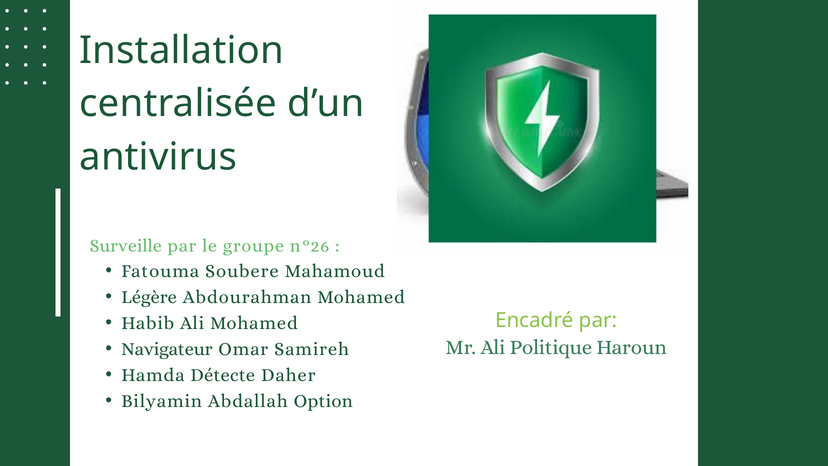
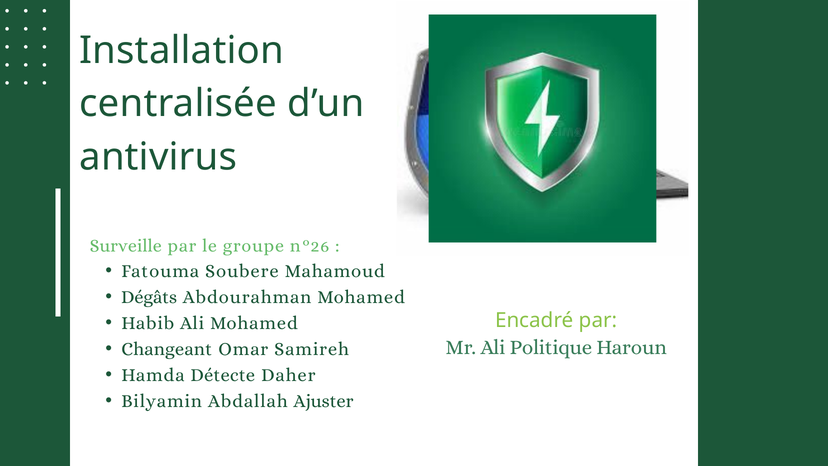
Légère: Légère -> Dégâts (149, 297)
Navigateur: Navigateur -> Changeant (167, 349)
Option: Option -> Ajuster (323, 401)
